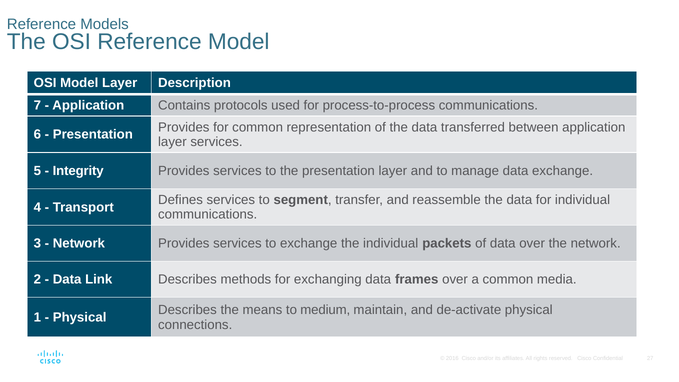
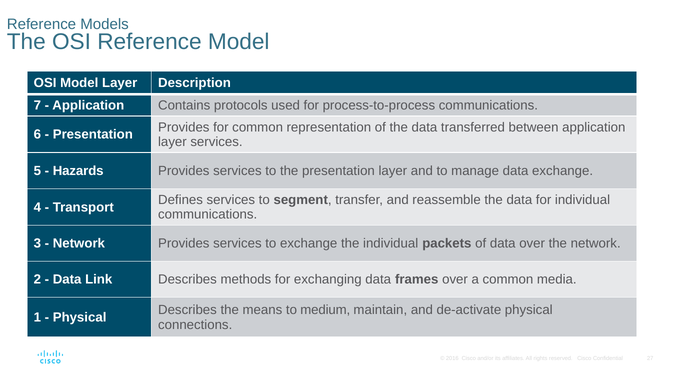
Integrity: Integrity -> Hazards (78, 171)
